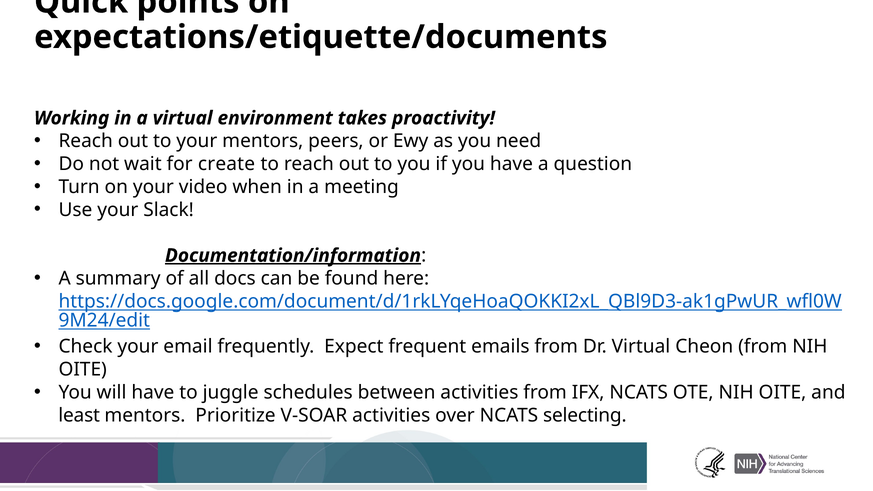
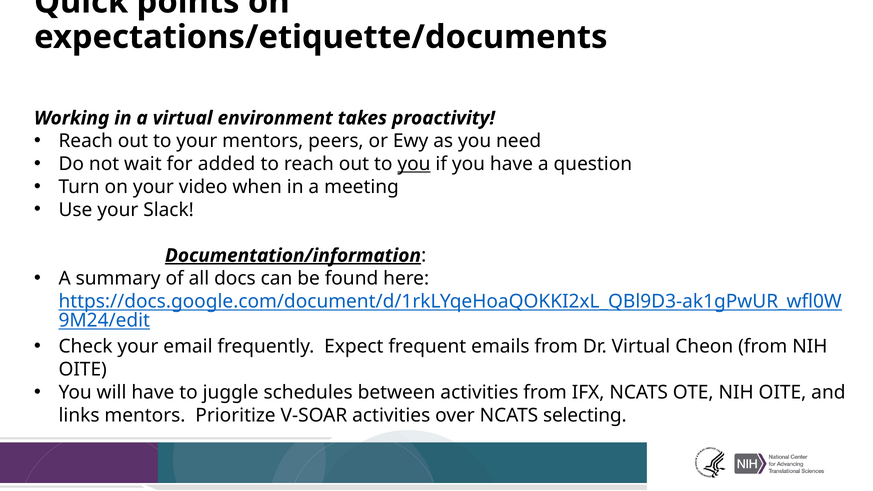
create: create -> added (227, 164)
you underline: none -> present (414, 164)
least: least -> links (79, 415)
